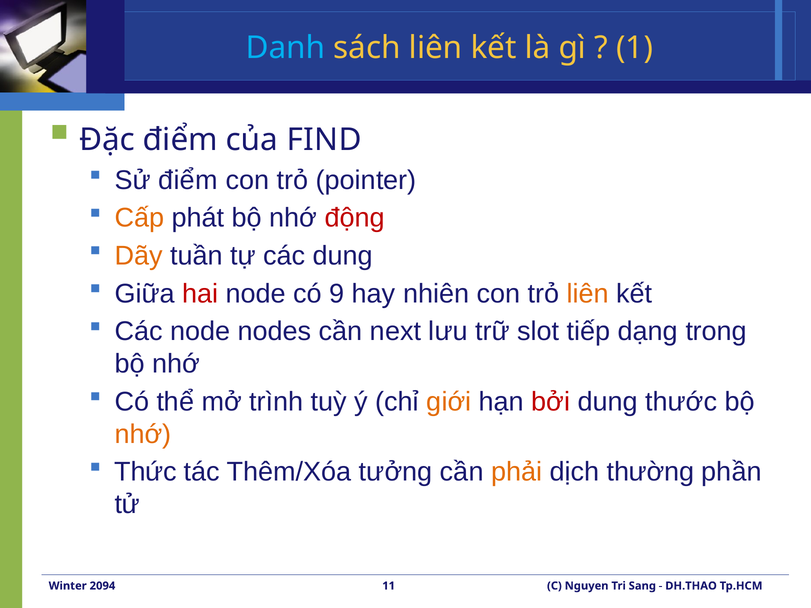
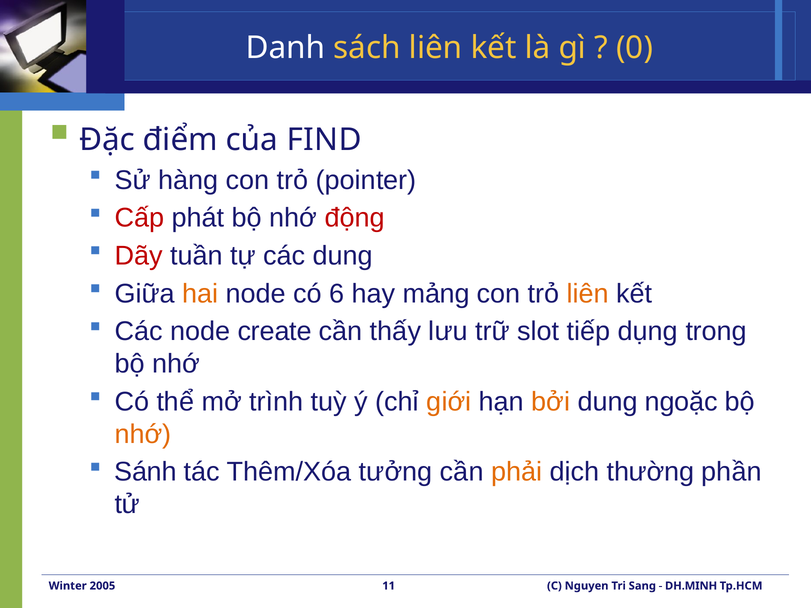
Danh colour: light blue -> white (285, 48)
1: 1 -> 0 (635, 48)
Sử điểm: điểm -> hàng (188, 180)
Cấp colour: orange -> red (139, 218)
Dãy colour: orange -> red (139, 256)
hai colour: red -> orange (200, 294)
9: 9 -> 6 (337, 294)
nhiên: nhiên -> mảng (436, 294)
nodes: nodes -> create (275, 332)
next: next -> thấy (396, 332)
dạng: dạng -> dụng (648, 332)
bởi colour: red -> orange (551, 402)
thước: thước -> ngoặc (681, 402)
Thức: Thức -> Sánh (145, 472)
2094: 2094 -> 2005 (102, 586)
DH.THAO: DH.THAO -> DH.MINH (691, 586)
